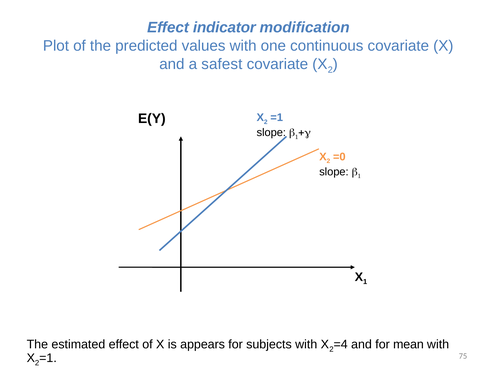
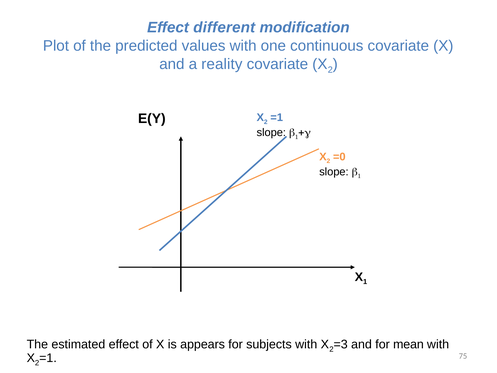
indicator: indicator -> different (224, 28)
safest: safest -> reality (222, 64)
=4: =4 -> =3 (341, 344)
